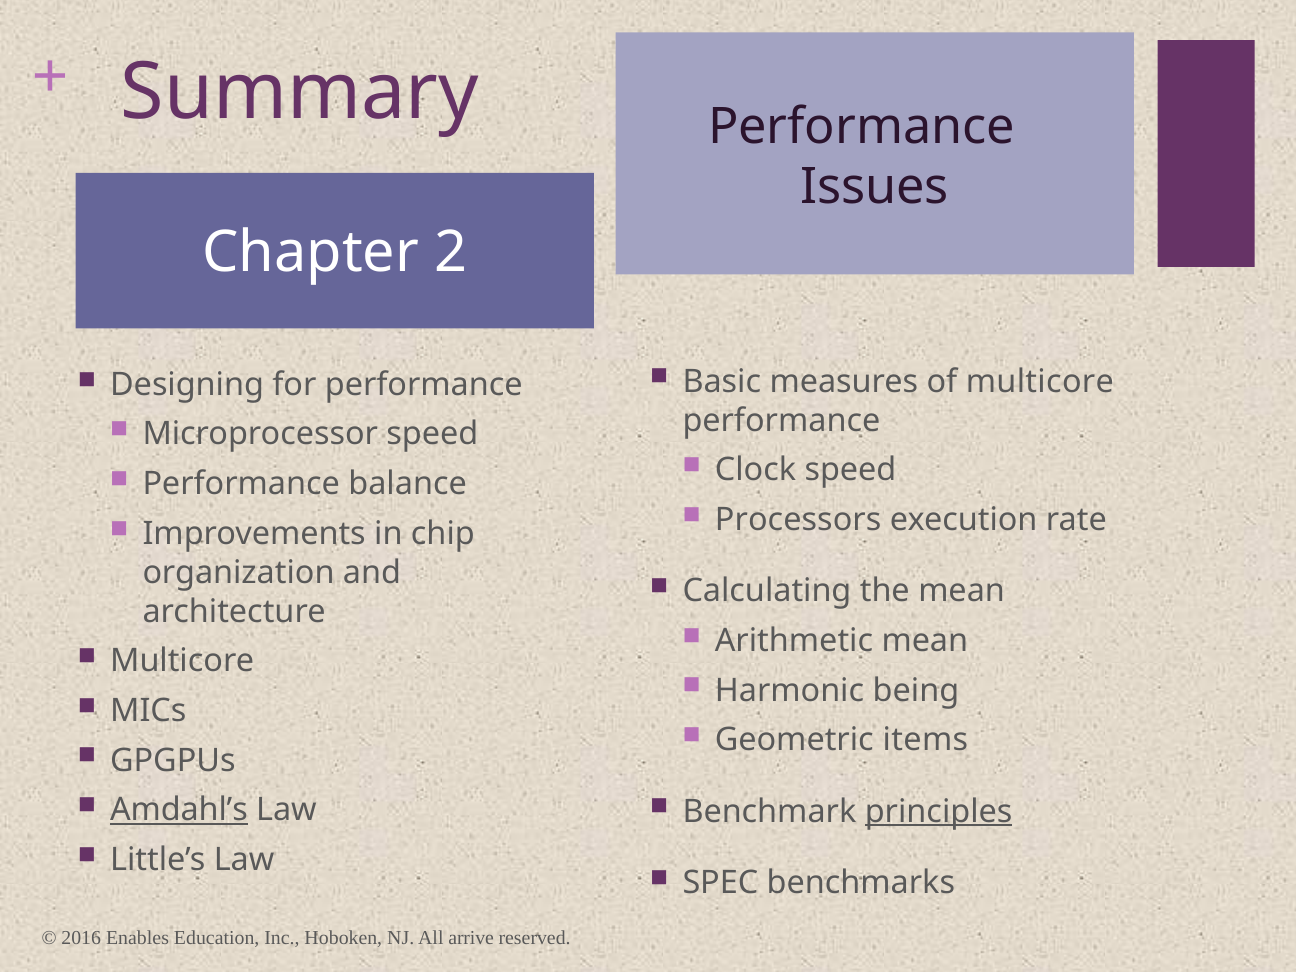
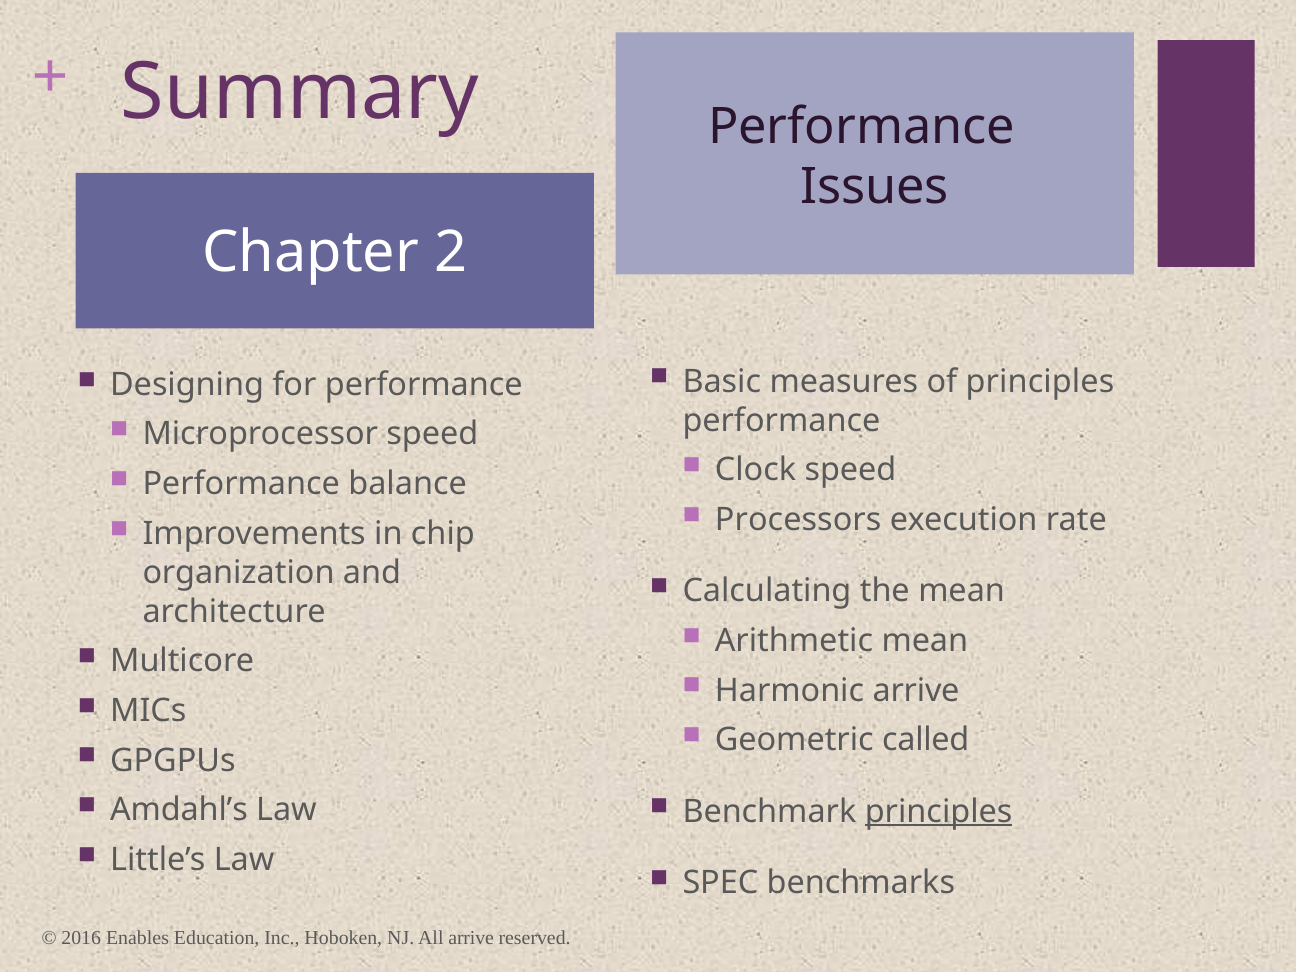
of multicore: multicore -> principles (1040, 382)
Harmonic being: being -> arrive (916, 690)
items: items -> called (926, 740)
Amdahl’s underline: present -> none (179, 810)
